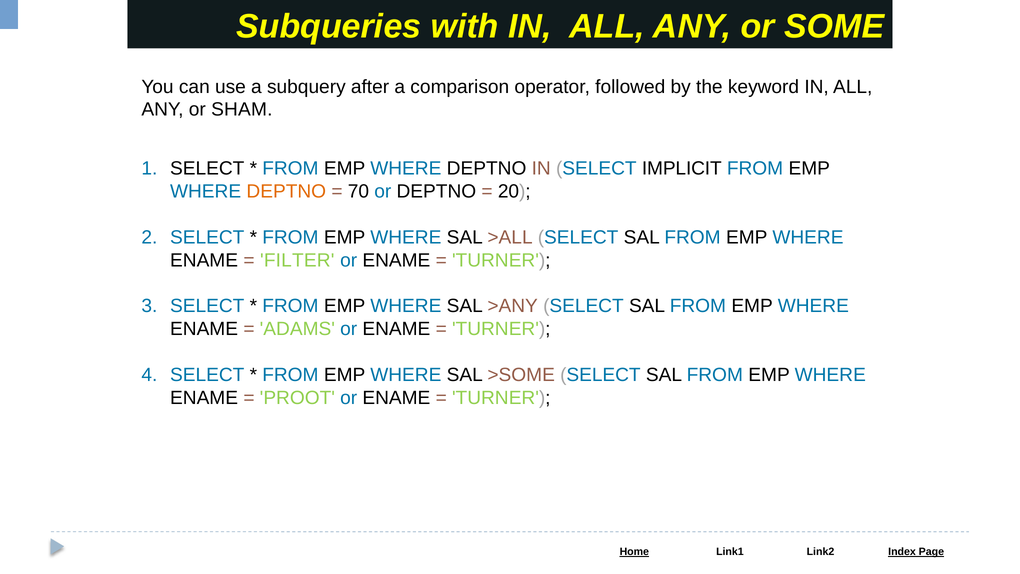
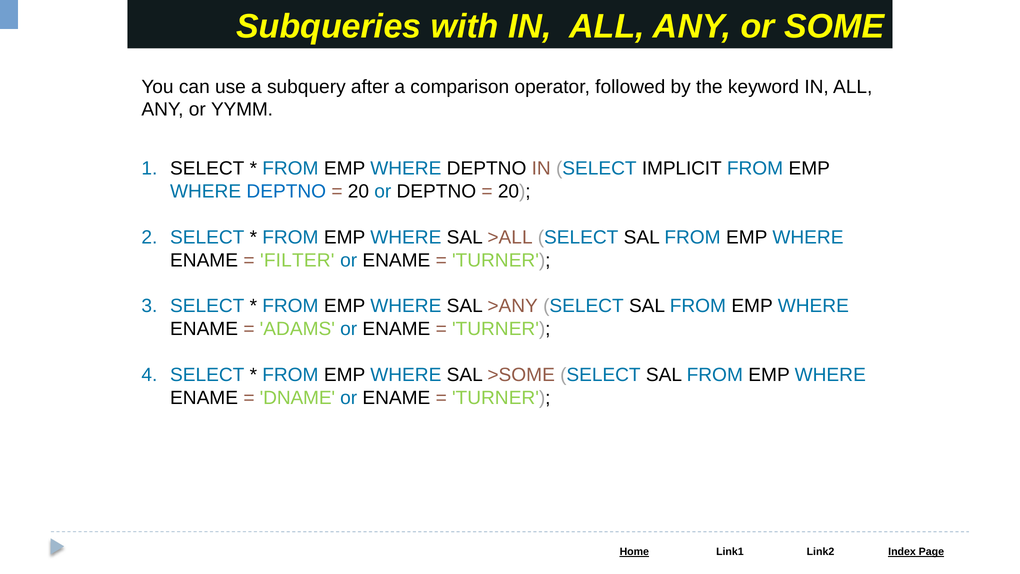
SHAM: SHAM -> YYMM (242, 110)
DEPTNO colour: orange -> blue (286, 191)
70: 70 -> 20 (358, 191)
PROOT: PROOT -> DNAME (297, 398)
